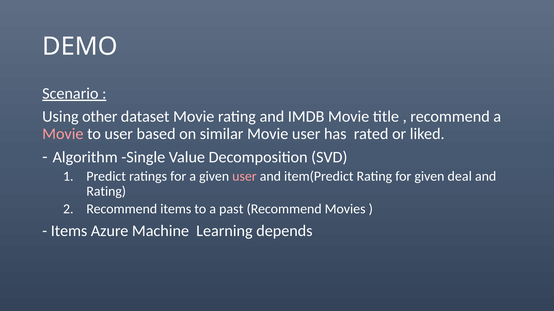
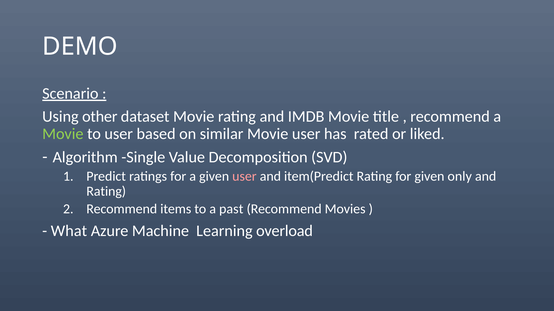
Movie colour: pink -> light green (63, 134)
deal: deal -> only (460, 177)
Items: Items -> What (69, 231)
depends: depends -> overload (284, 231)
